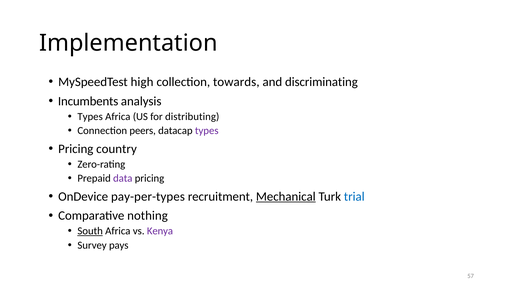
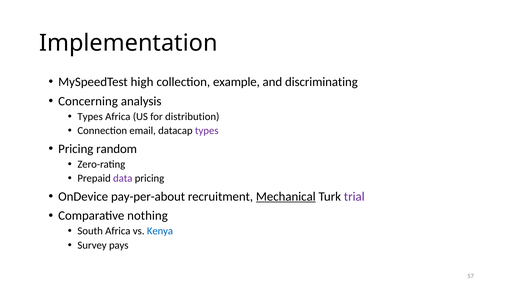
towards: towards -> example (236, 82)
Incumbents: Incumbents -> Concerning (88, 101)
distributing: distributing -> distribution (192, 116)
peers: peers -> email (143, 131)
country: country -> random (117, 149)
pay-per-types: pay-per-types -> pay-per-about (148, 196)
trial colour: blue -> purple (354, 196)
South underline: present -> none (90, 231)
Kenya colour: purple -> blue (160, 231)
